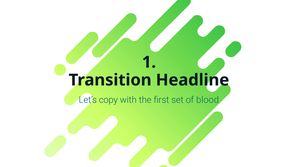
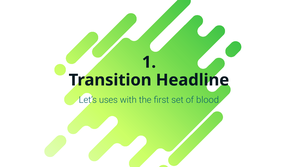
copy: copy -> uses (108, 100)
